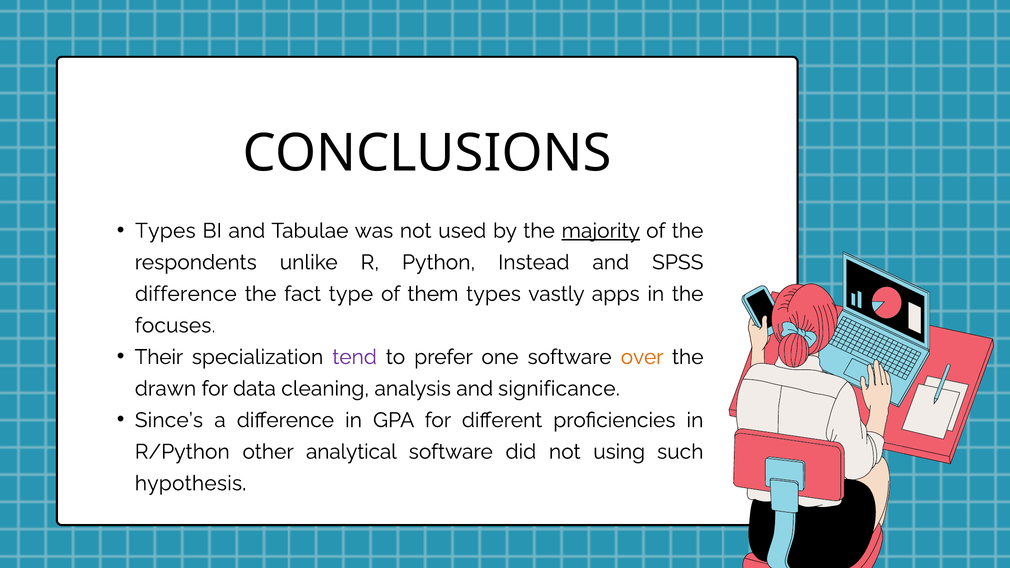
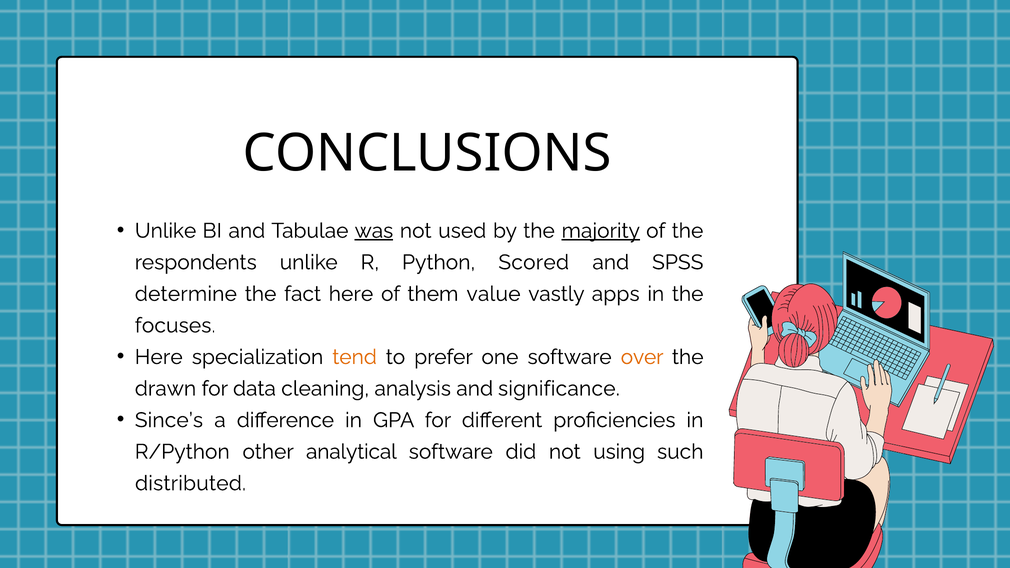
Types: Types -> Unlike (166, 231)
was underline: none -> present (374, 231)
Instead: Instead -> Scored (534, 262)
difference: difference -> determine (186, 294)
fact type: type -> here (351, 294)
them types: types -> value (493, 294)
Their: Their -> Here (159, 357)
tend colour: purple -> orange (355, 357)
hypothesis: hypothesis -> distributed (191, 483)
